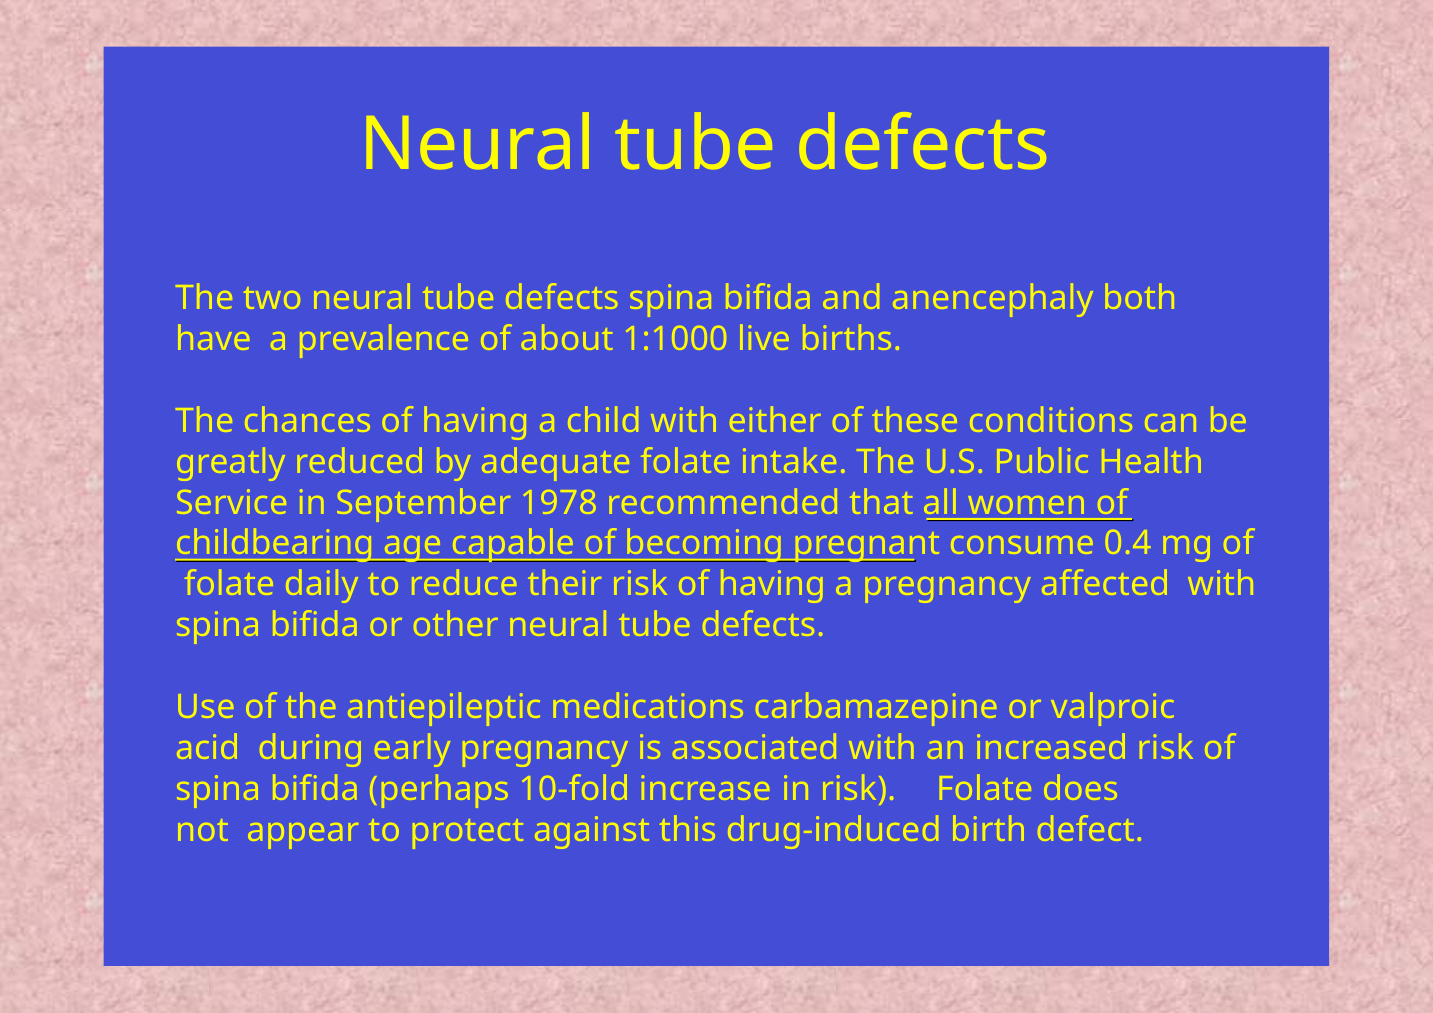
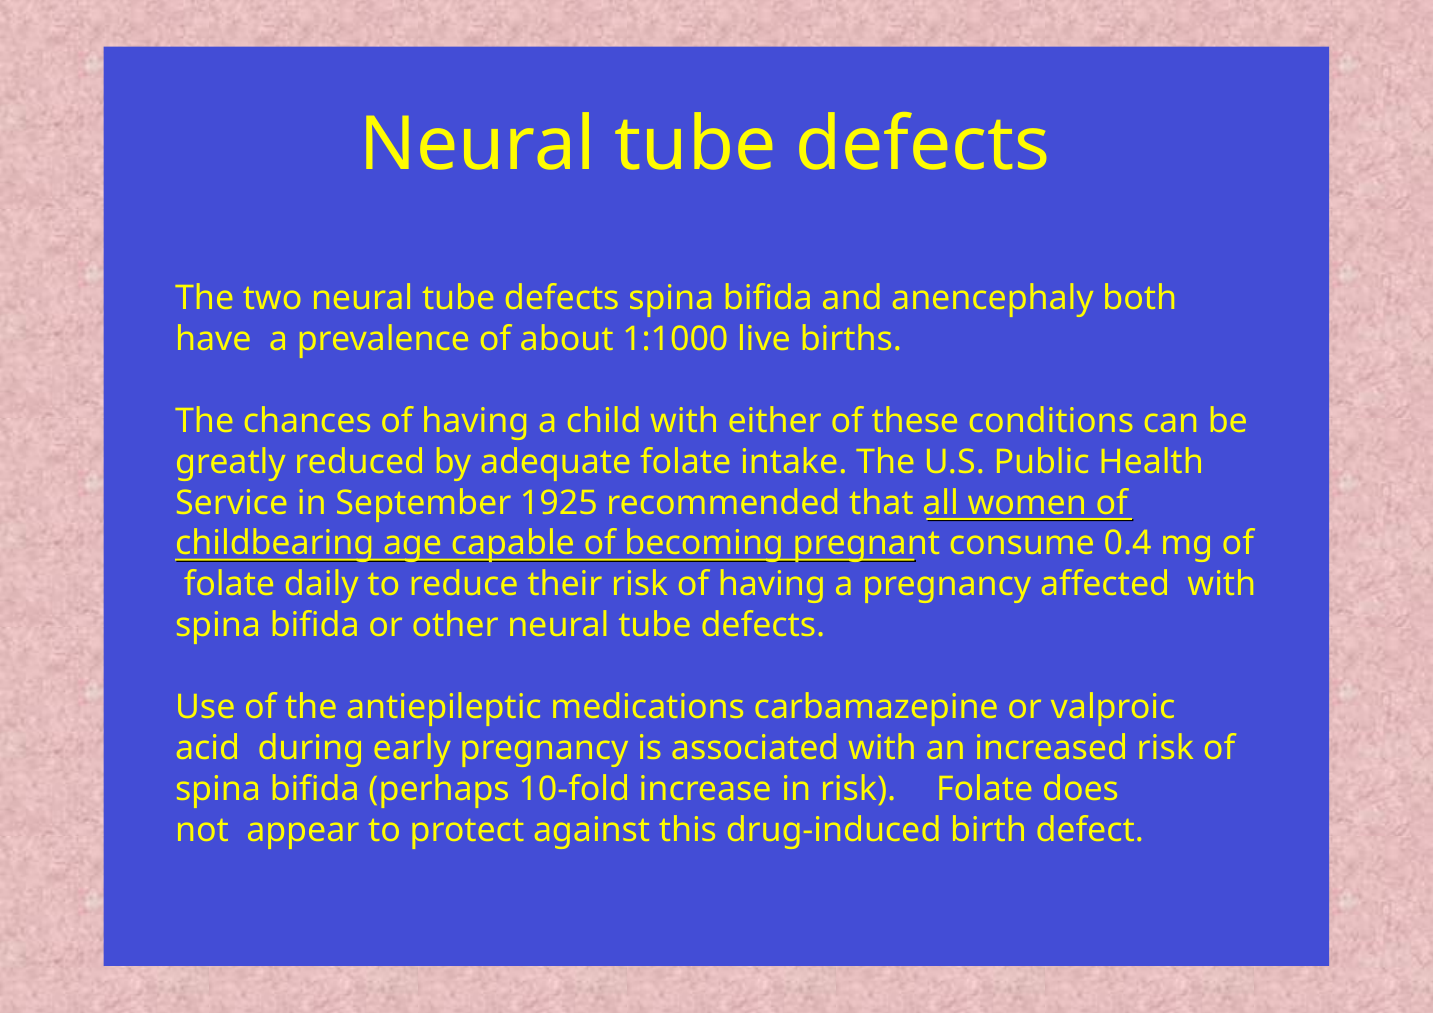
1978: 1978 -> 1925 (559, 503)
